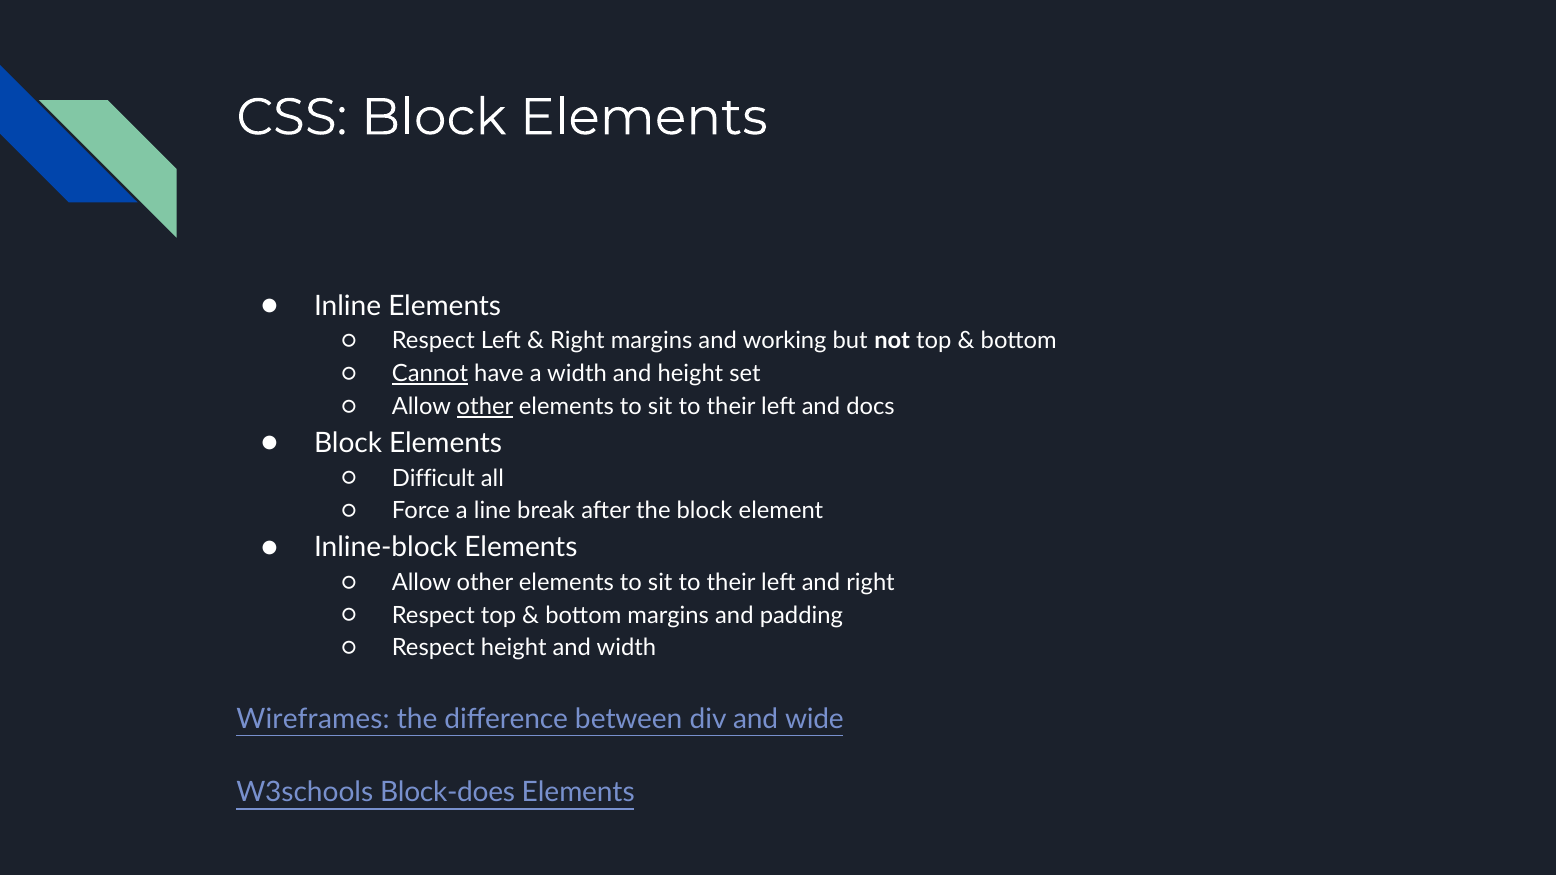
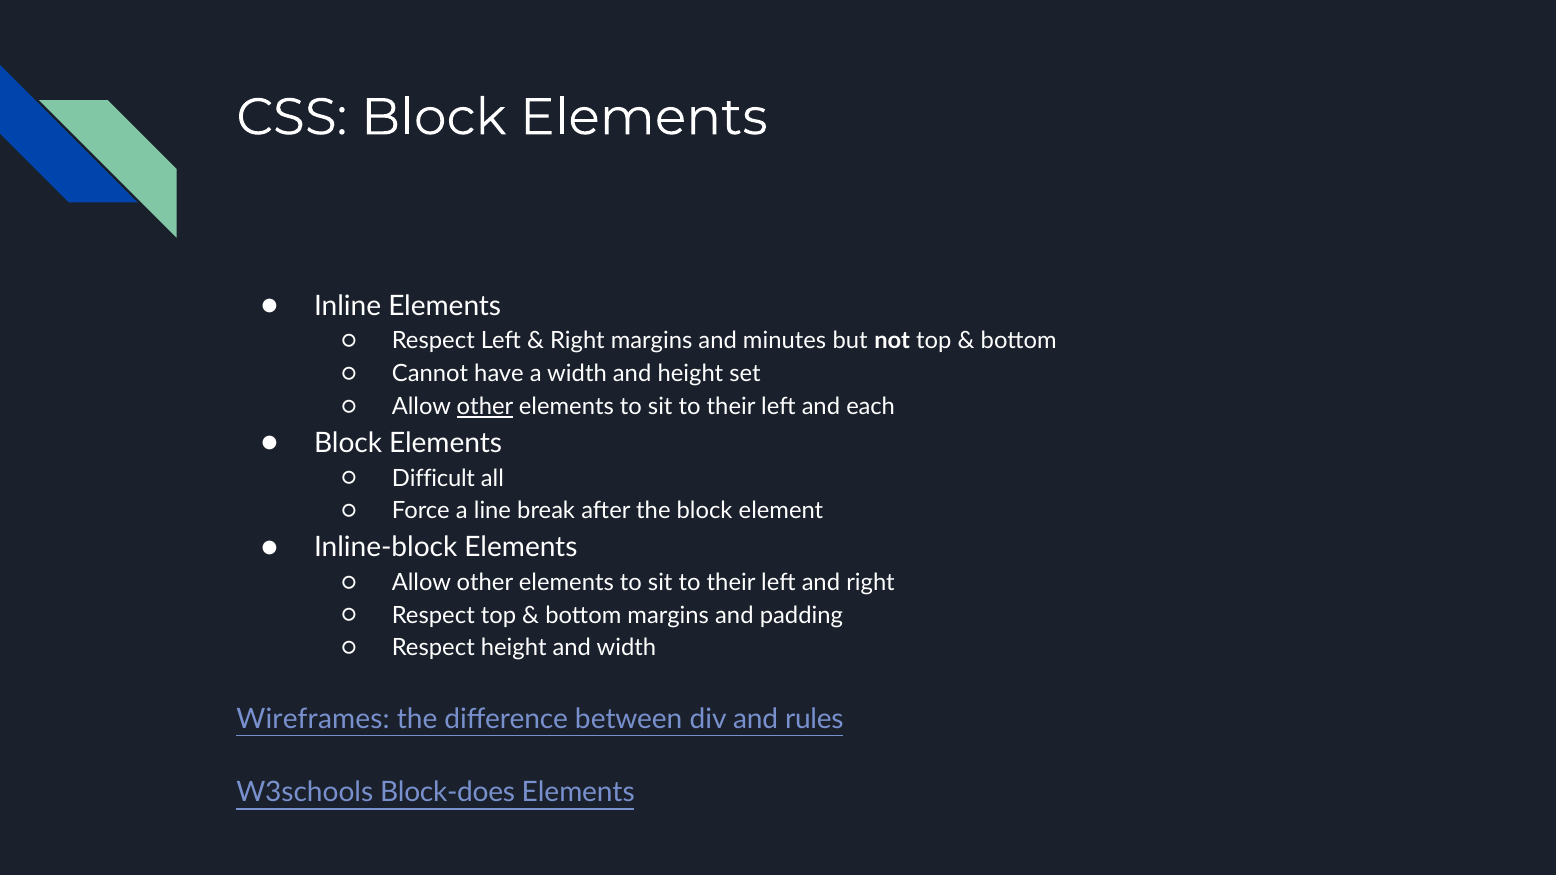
working: working -> minutes (785, 341)
Cannot underline: present -> none (430, 374)
docs: docs -> each (871, 407)
wide: wide -> rules (814, 719)
